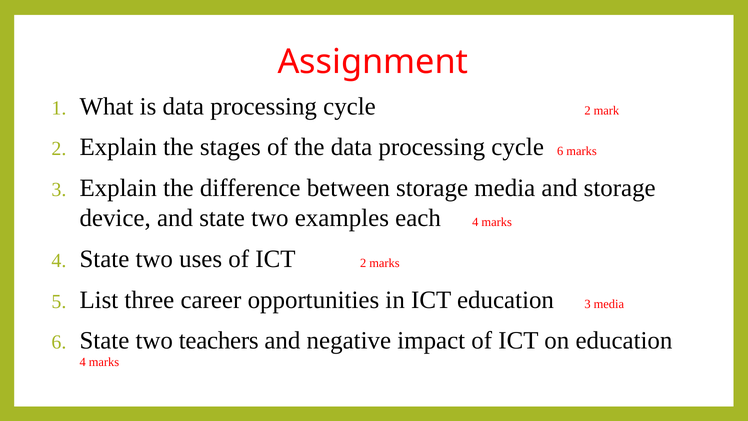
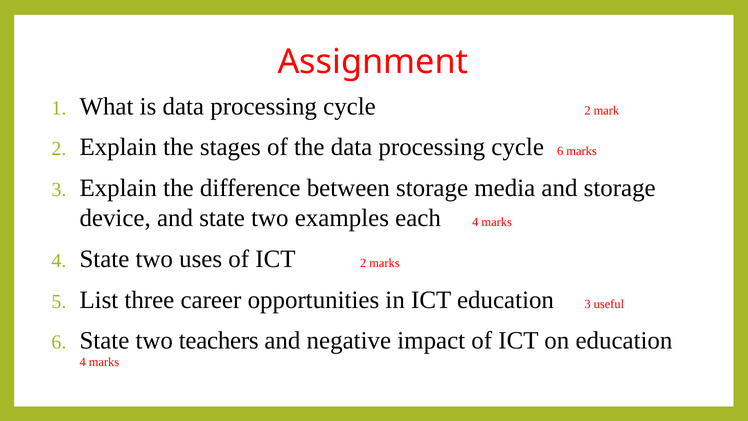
3 media: media -> useful (609, 304)
